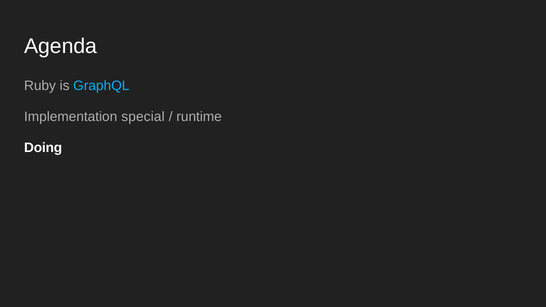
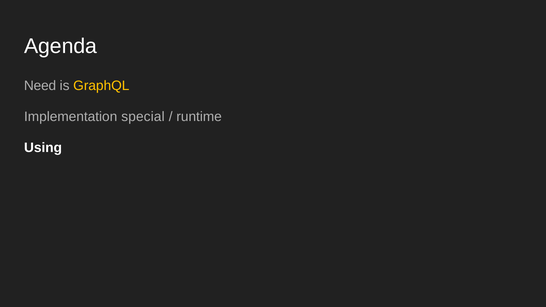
Ruby: Ruby -> Need (40, 86)
GraphQL colour: light blue -> yellow (101, 86)
Doing: Doing -> Using (43, 148)
